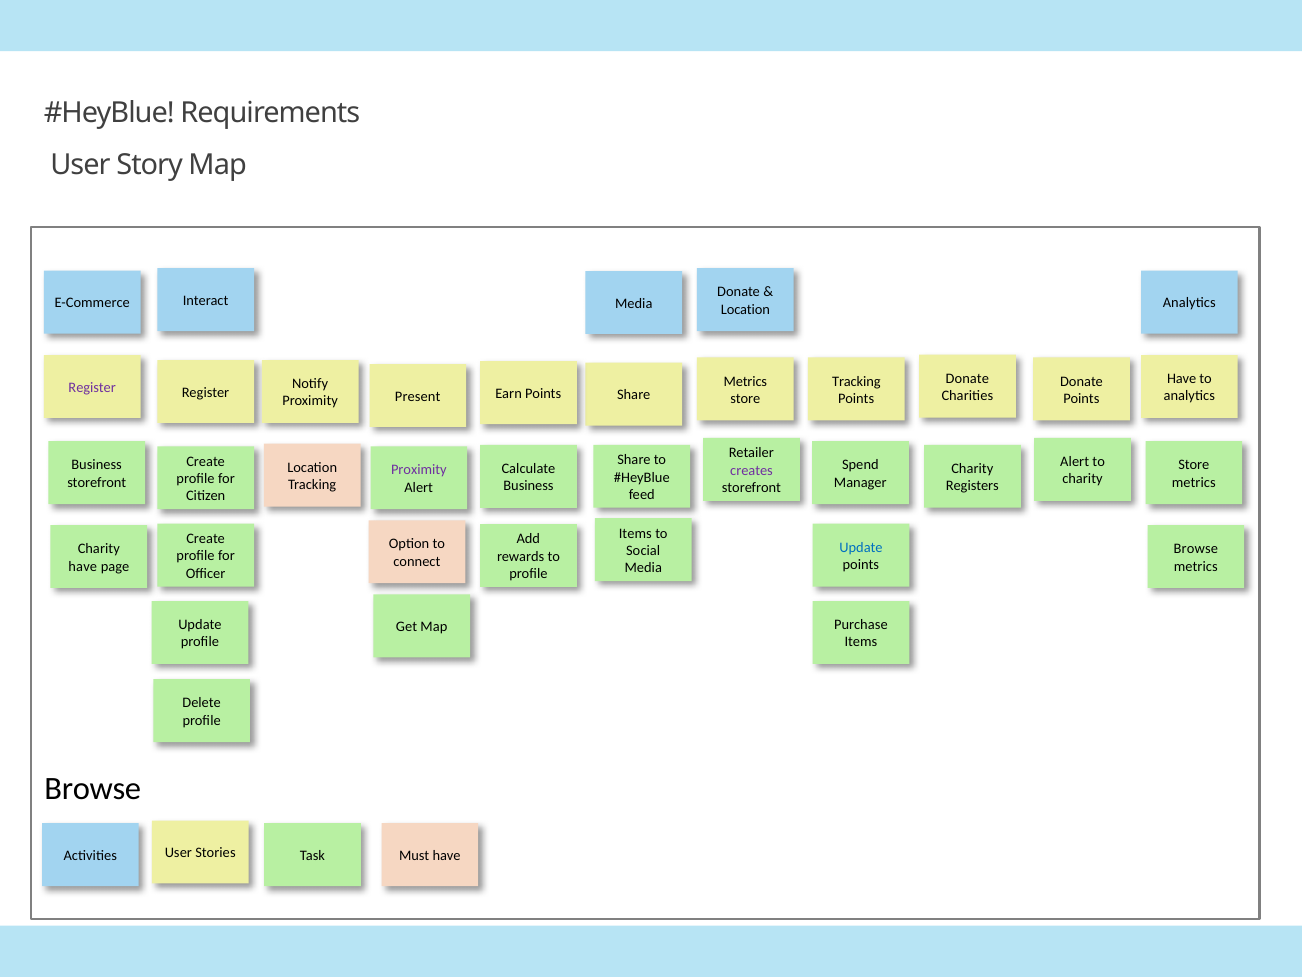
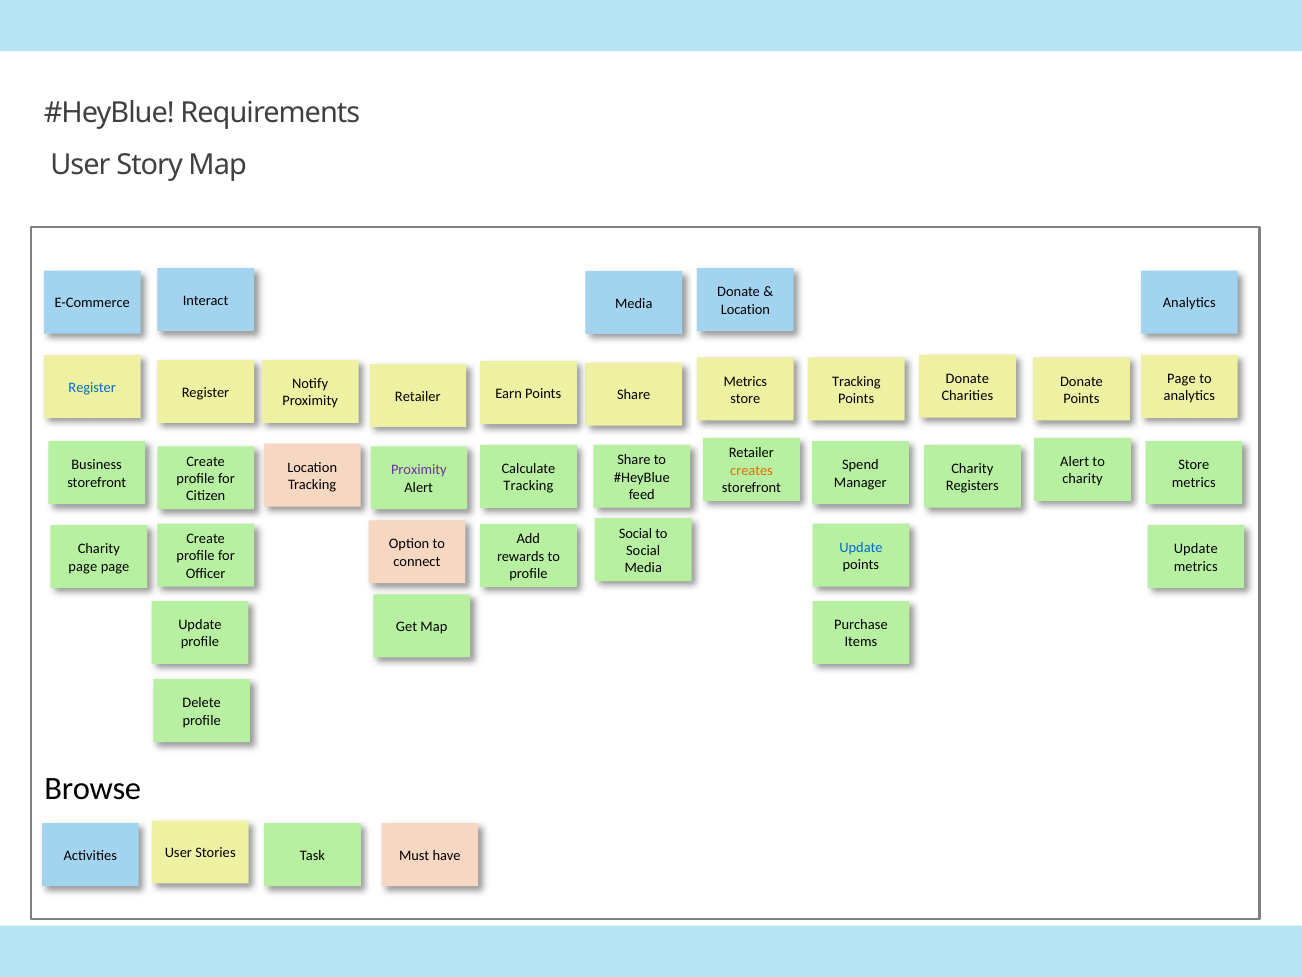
Have: Have -> Page (1181, 379)
Register colour: purple -> blue (92, 387)
Proximity Present: Present -> Retailer (418, 396)
creates colour: purple -> orange (752, 470)
Business: Business -> Tracking (528, 486)
Items: Items -> Social (635, 533)
Browse: Browse -> Update (1196, 549)
have: have -> page (83, 566)
